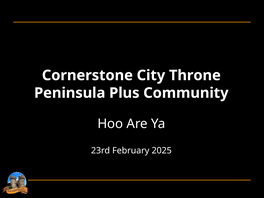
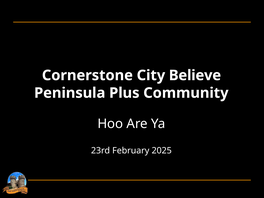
Throne: Throne -> Believe (195, 75)
